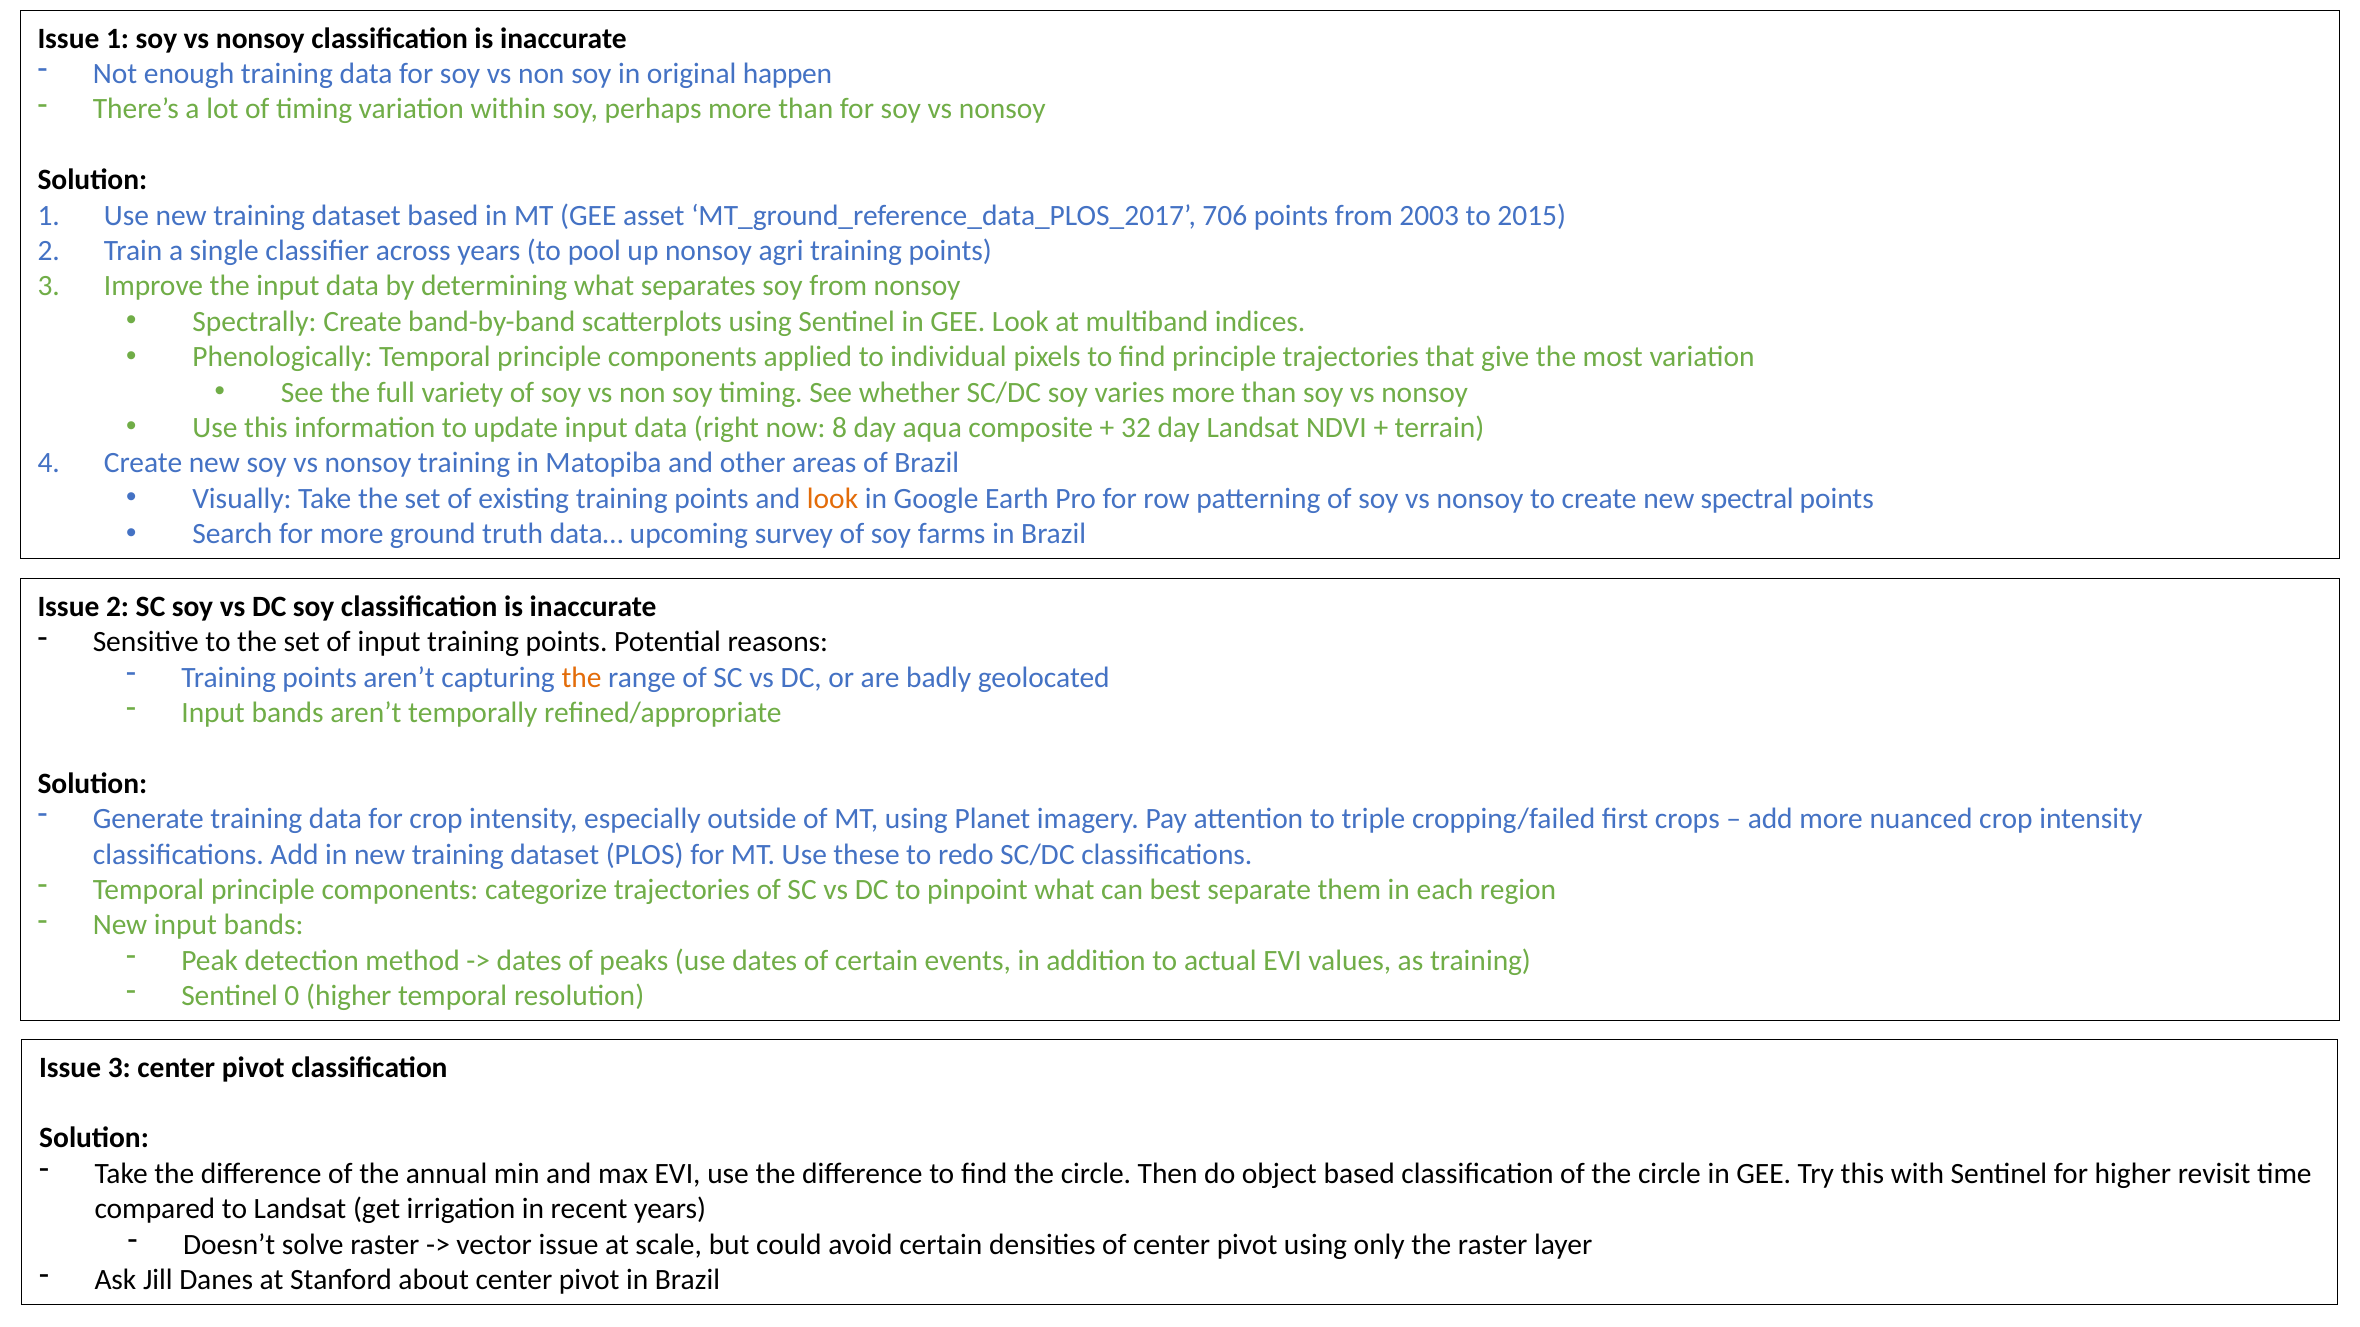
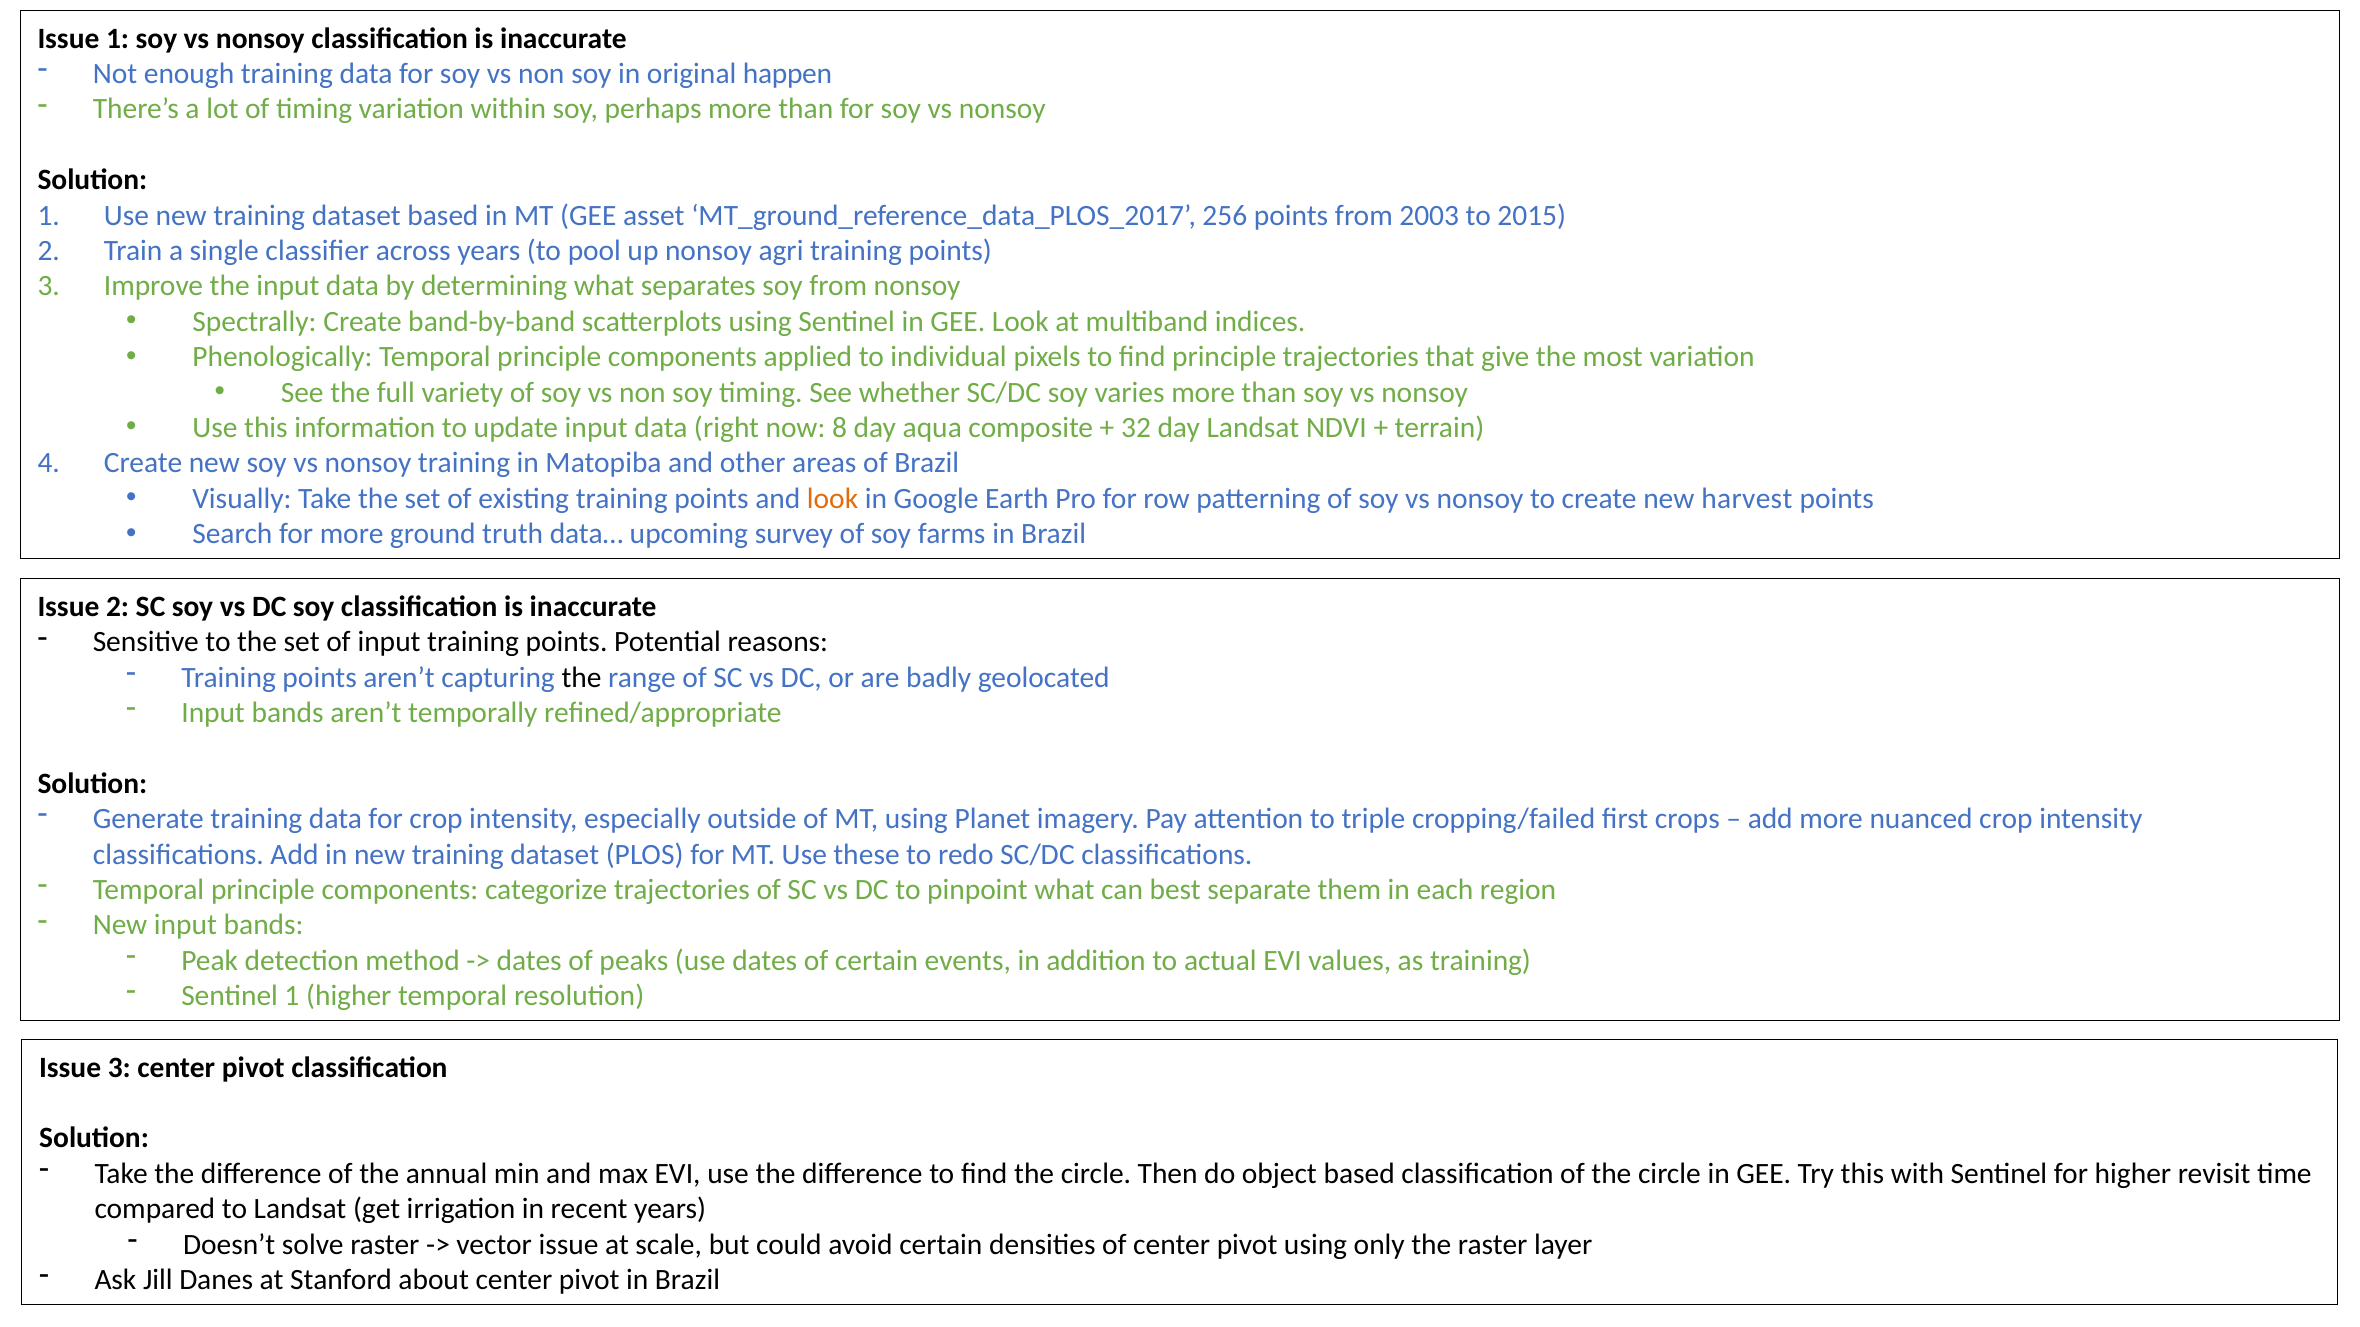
706: 706 -> 256 (1225, 215)
spectral: spectral -> harvest (1747, 499)
the colour: orange -> black (581, 678)
Sentinel 0: 0 -> 1 (292, 996)
